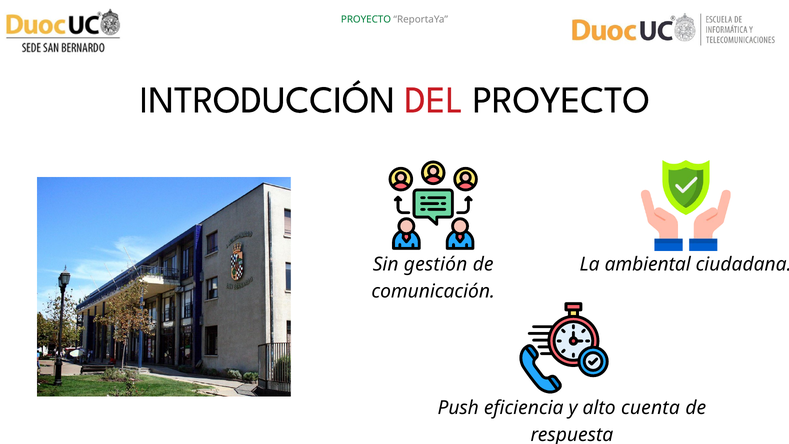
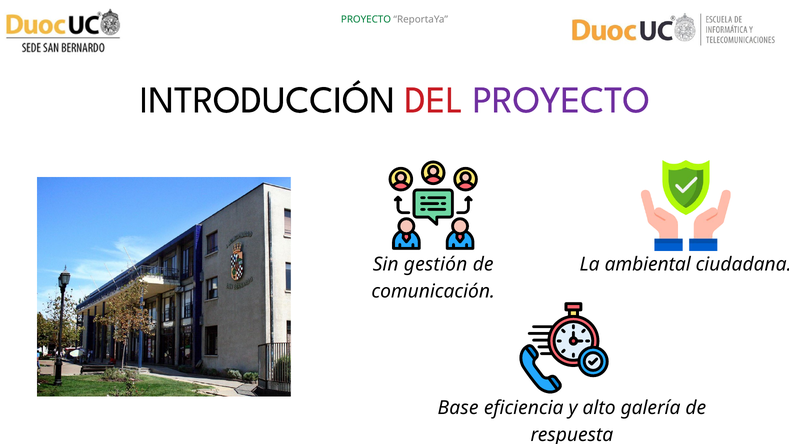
PROYECTO colour: black -> purple (561, 100)
Push: Push -> Base (458, 408)
cuenta: cuenta -> galería (651, 408)
